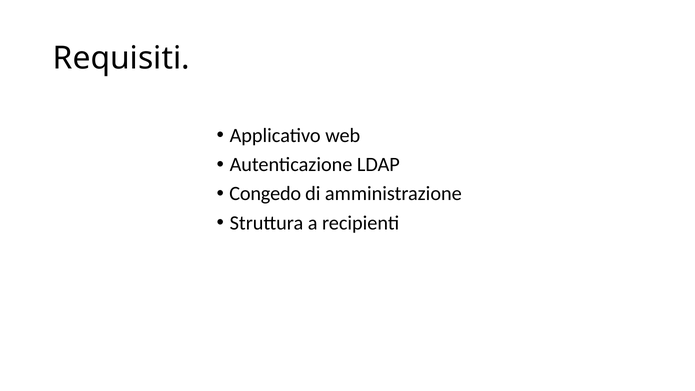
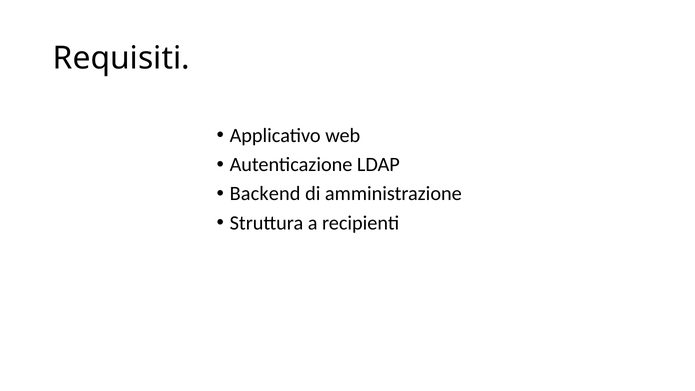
Congedo: Congedo -> Backend (265, 194)
